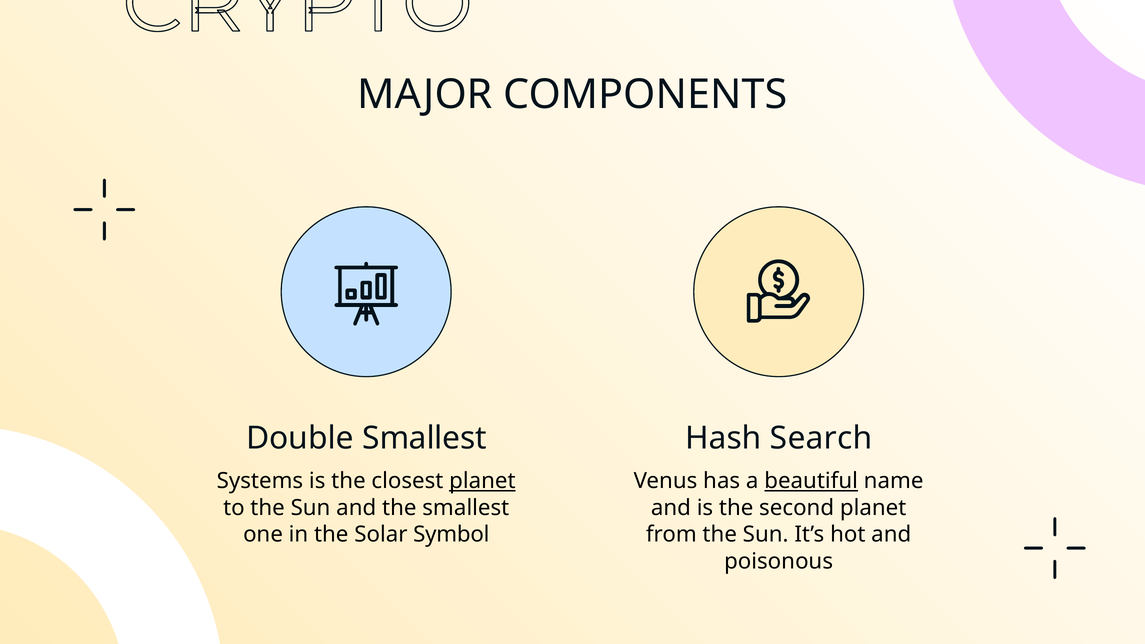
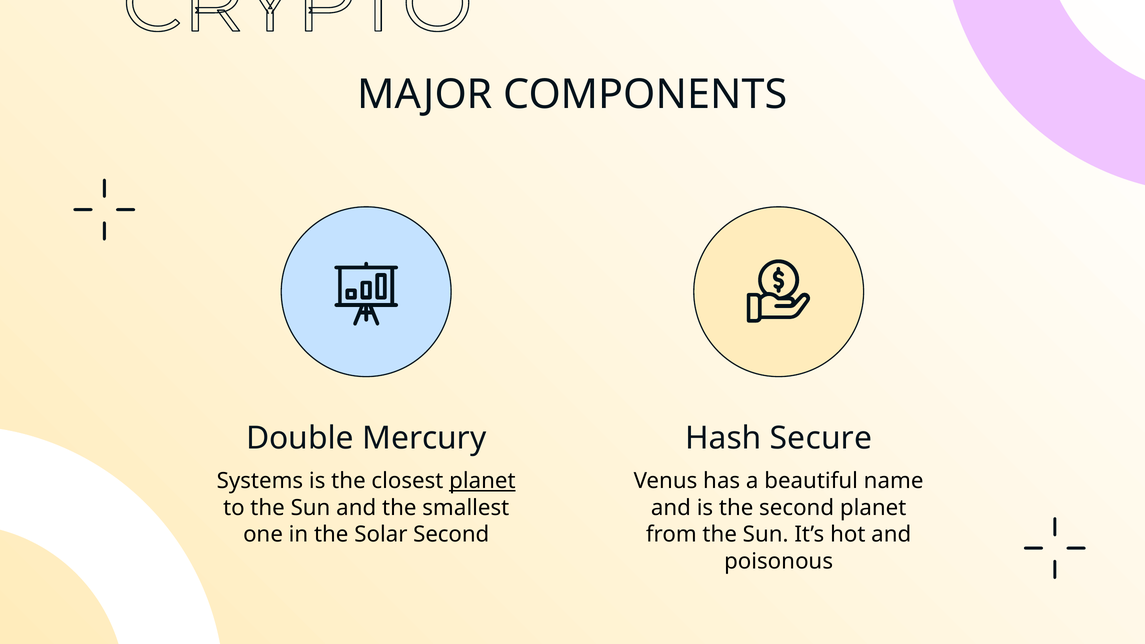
Double Smallest: Smallest -> Mercury (424, 438)
Search: Search -> Secure (821, 438)
beautiful underline: present -> none (811, 481)
Solar Symbol: Symbol -> Second (451, 535)
